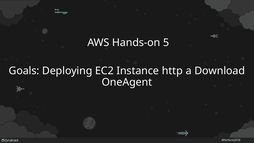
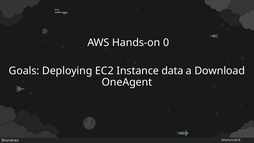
5: 5 -> 0 (166, 43)
http: http -> data (172, 71)
